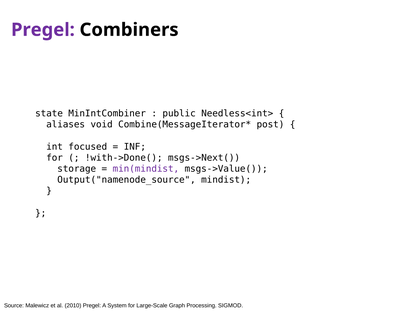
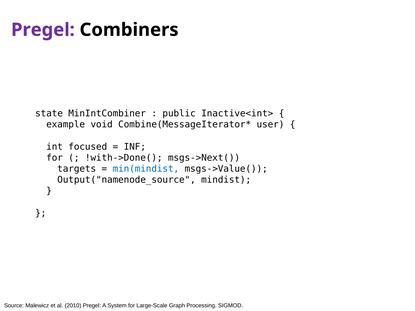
Needless<int>: Needless<int> -> Inactive<int> (237, 114)
aliases: aliases -> example (66, 125)
post: post -> user (270, 125)
storage: storage -> targets (77, 169)
min(mindist colour: purple -> blue (146, 169)
